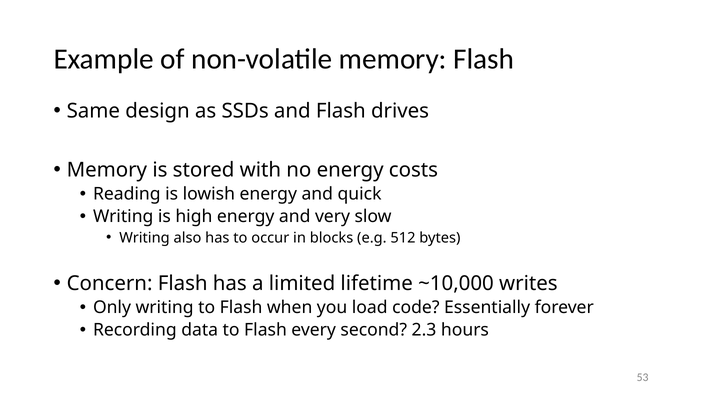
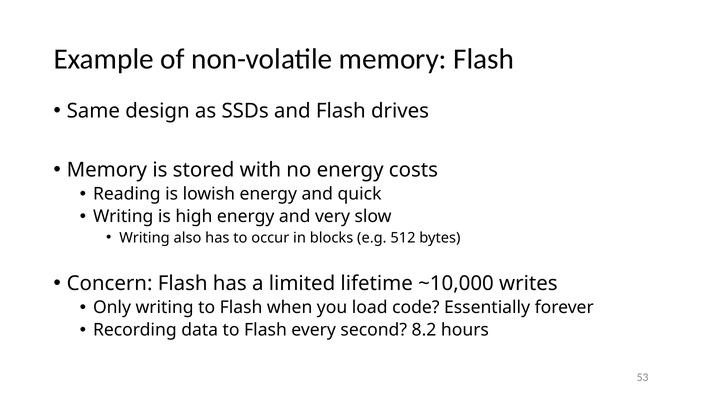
2.3: 2.3 -> 8.2 (424, 330)
